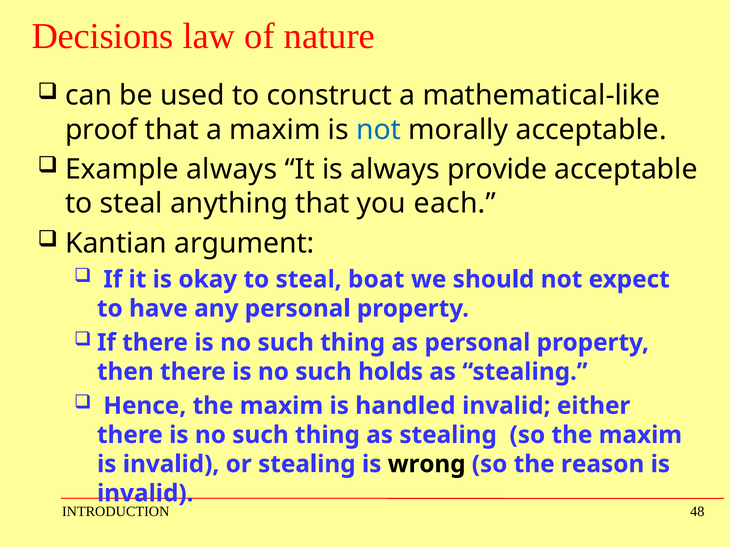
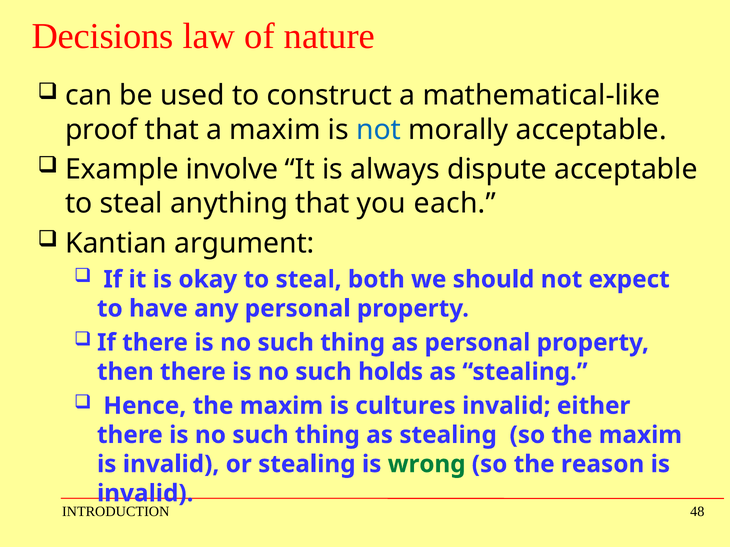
Example always: always -> involve (232, 170)
provide: provide -> dispute (497, 170)
boat: boat -> both (376, 280)
handled: handled -> cultures (405, 406)
wrong colour: black -> green (427, 465)
